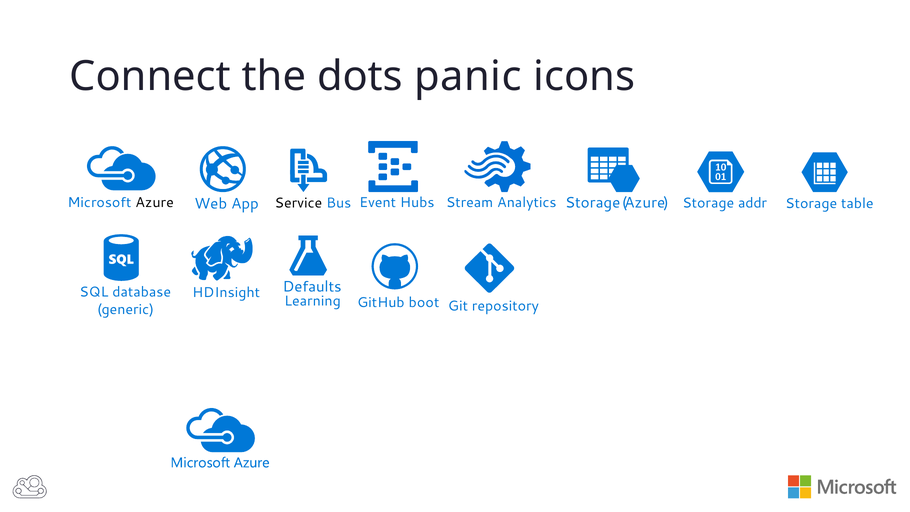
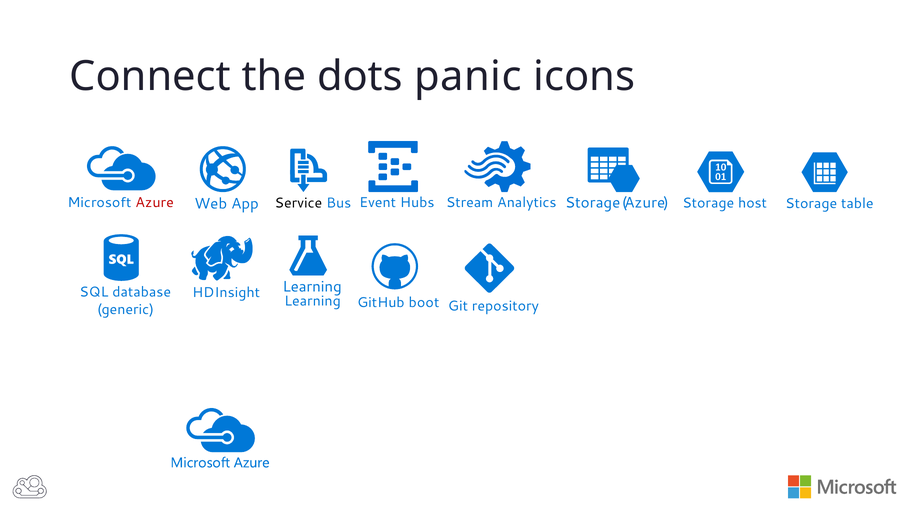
Azure colour: black -> red (155, 203)
addr: addr -> host (752, 203)
Defaults: Defaults -> Learning (312, 287)
